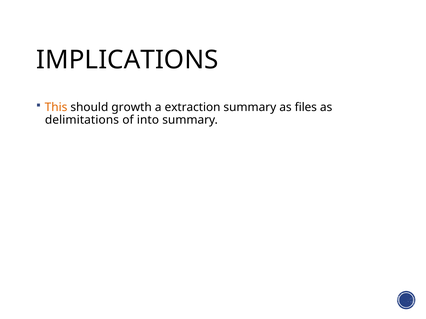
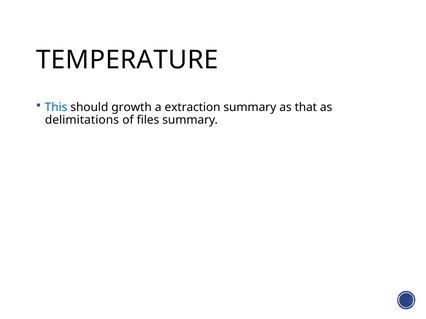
IMPLICATIONS: IMPLICATIONS -> TEMPERATURE (127, 60)
This colour: orange -> blue (56, 107)
files: files -> that (306, 107)
into: into -> files (148, 120)
